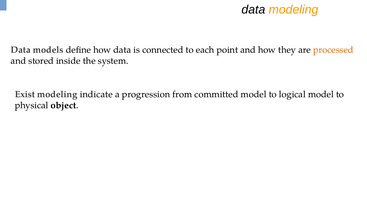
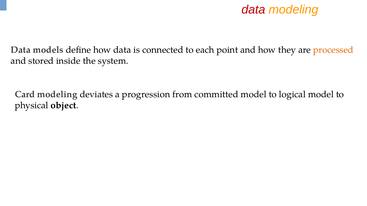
data colour: black -> red (253, 10)
Exist: Exist -> Card (25, 95)
indicate: indicate -> deviates (96, 95)
